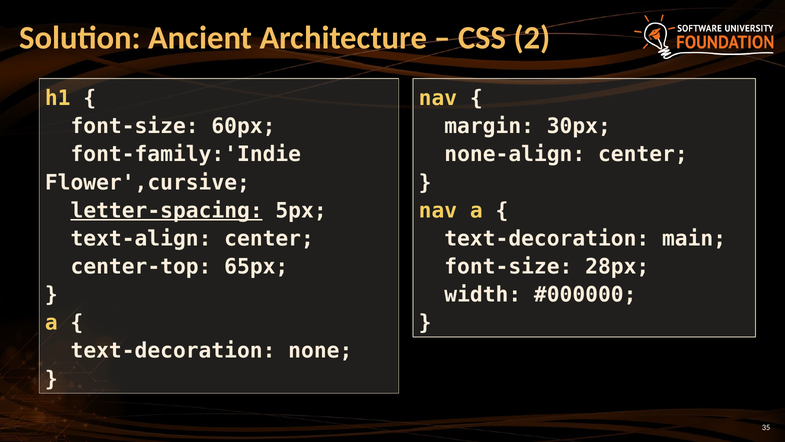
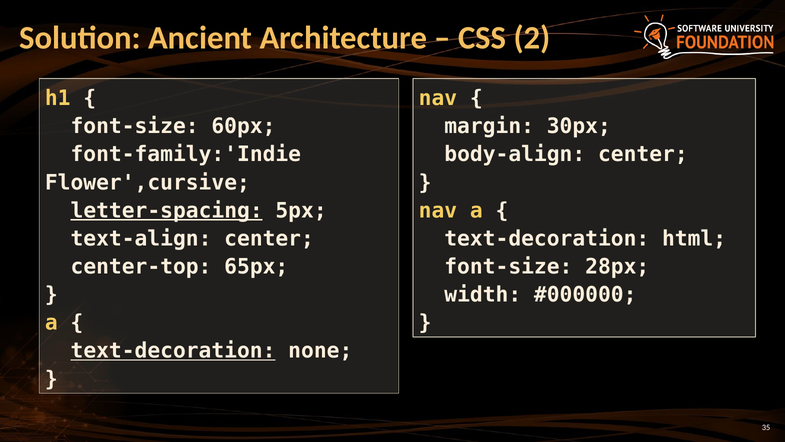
none-align: none-align -> body-align (515, 154)
main: main -> html (694, 238)
text-decoration underline: none -> present (173, 351)
